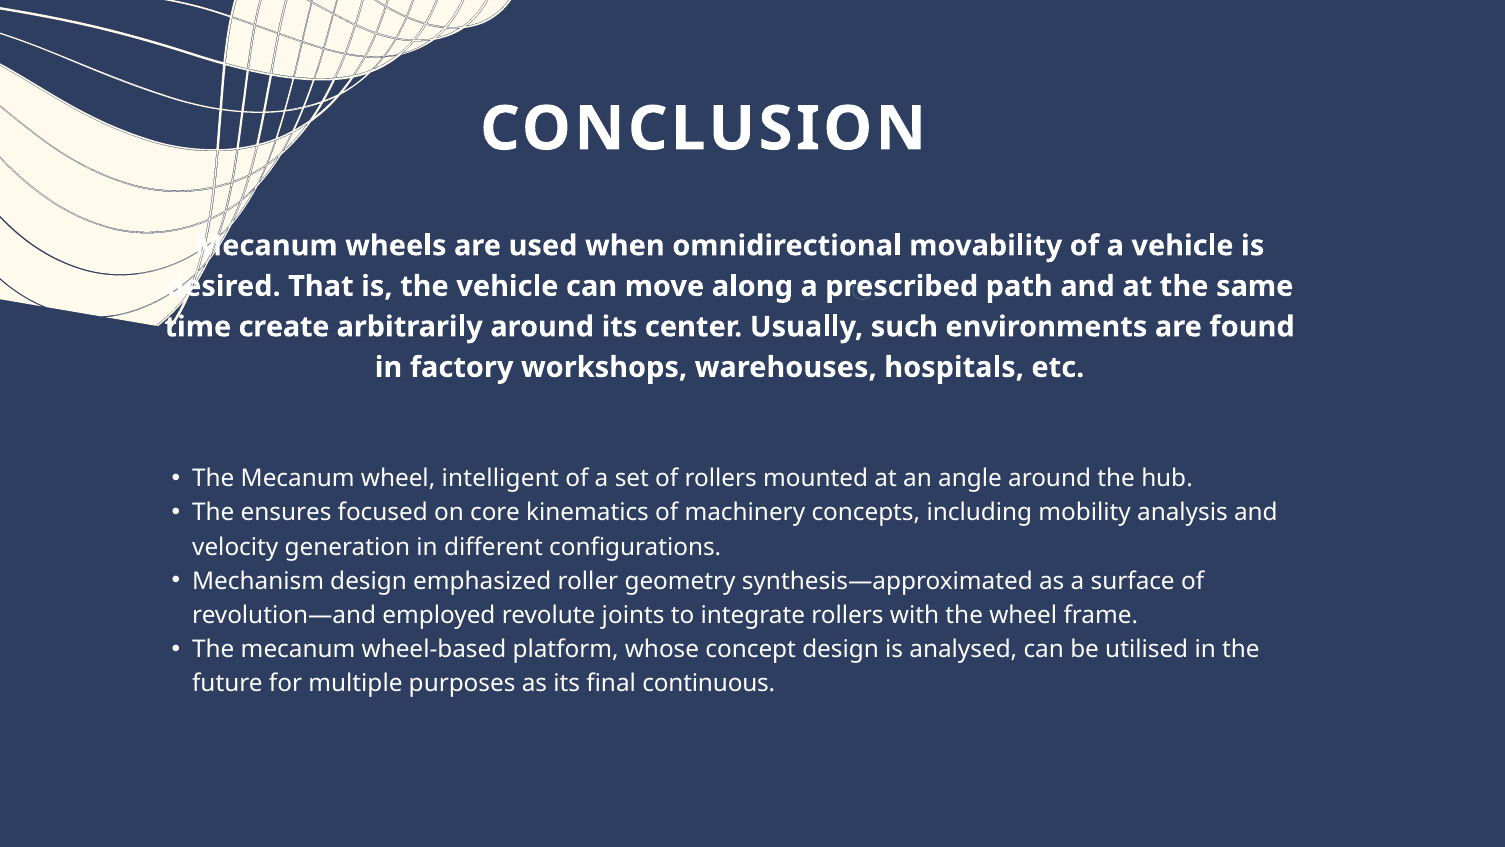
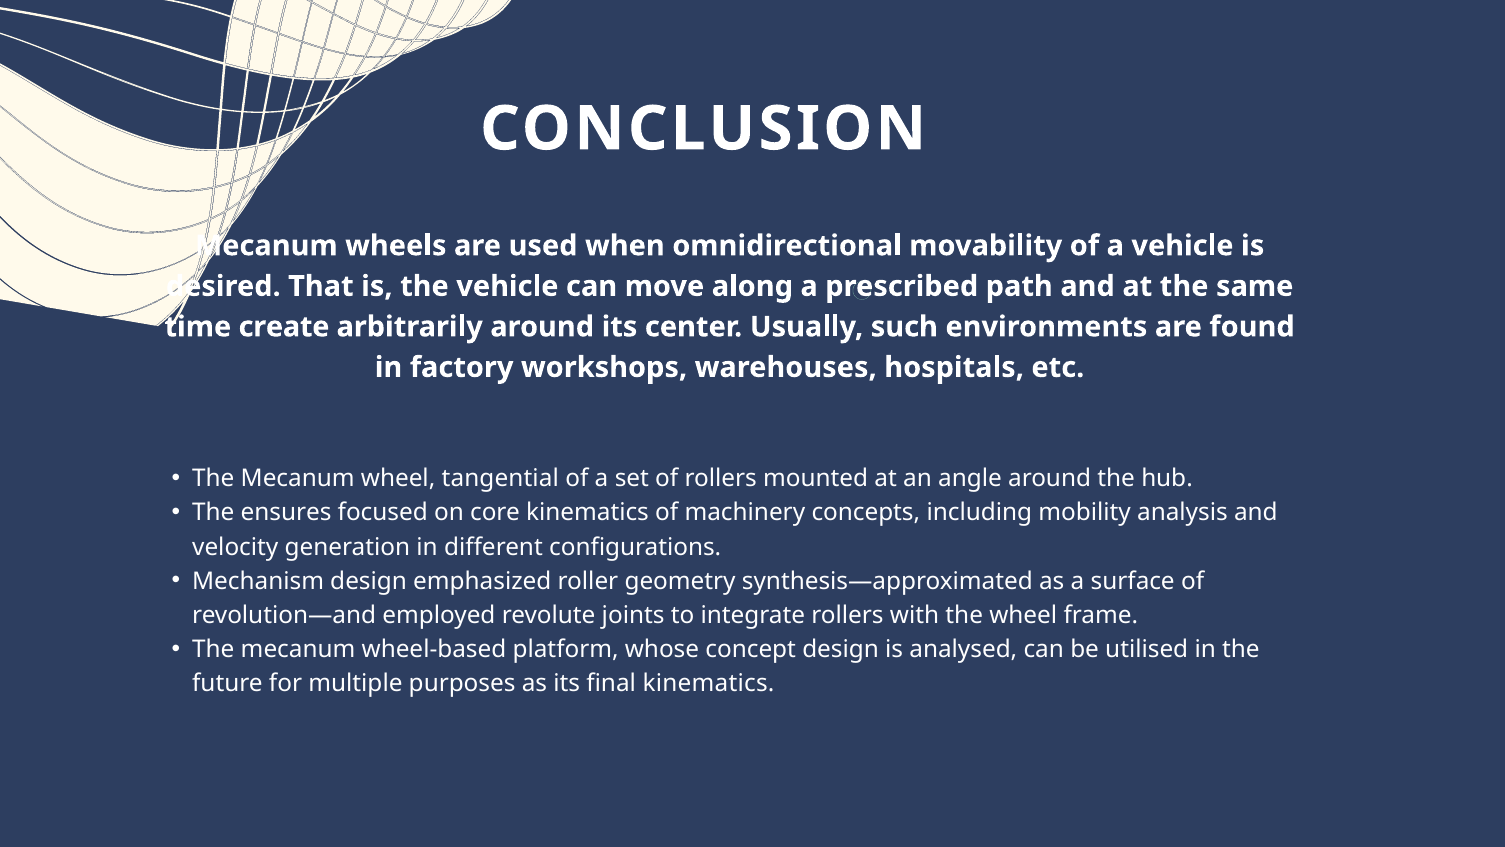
intelligent: intelligent -> tangential (500, 478)
final continuous: continuous -> kinematics (709, 683)
